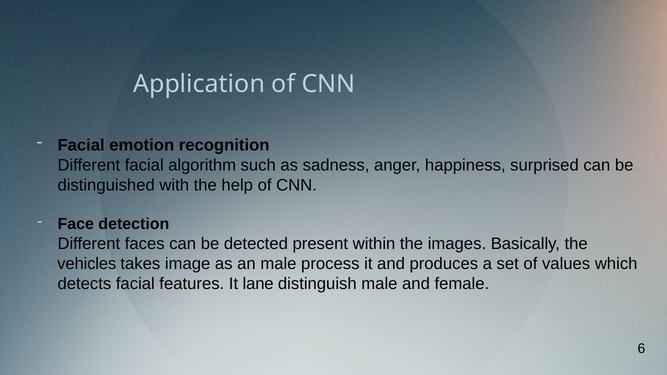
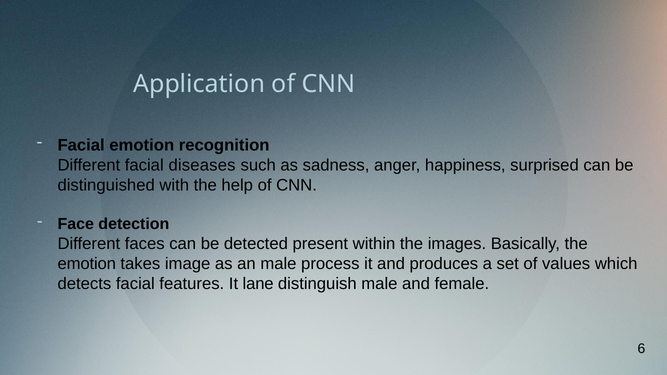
algorithm: algorithm -> diseases (202, 165)
vehicles: vehicles -> emotion (87, 264)
